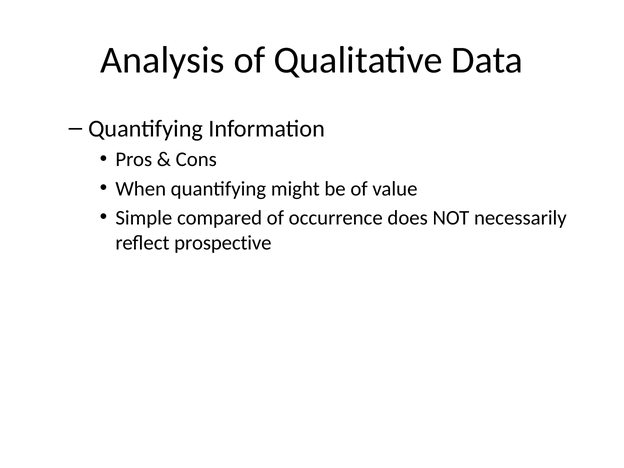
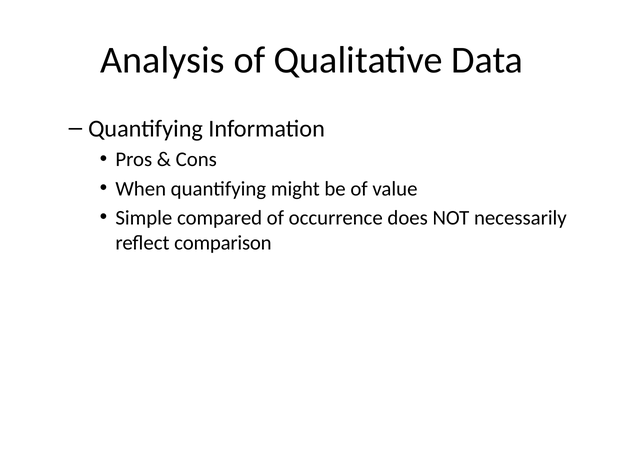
prospective: prospective -> comparison (223, 243)
